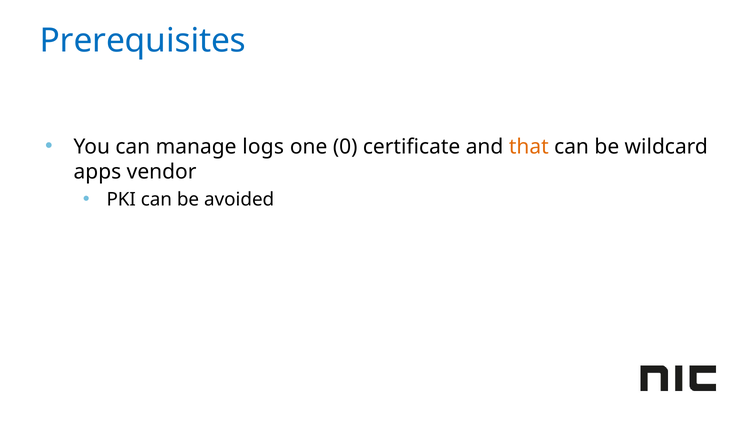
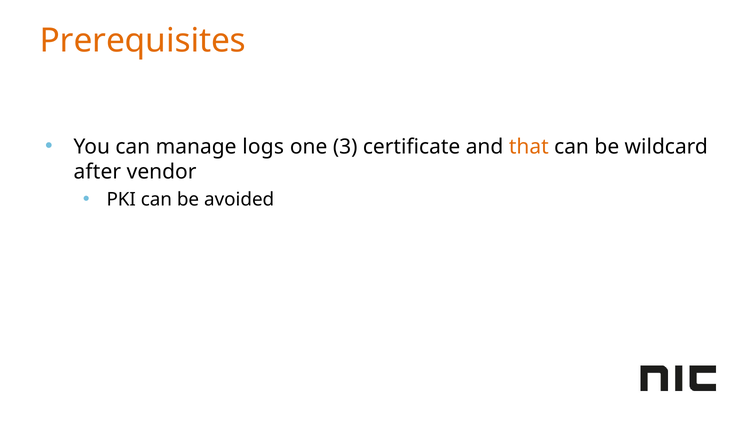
Prerequisites colour: blue -> orange (143, 41)
0: 0 -> 3 (345, 147)
apps: apps -> after (97, 172)
